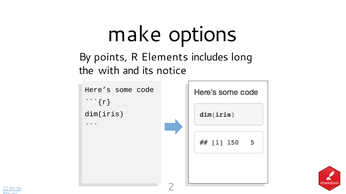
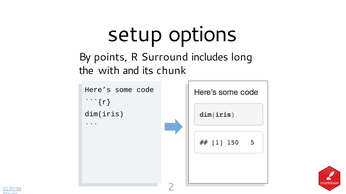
make: make -> setup (135, 34)
Elements: Elements -> Surround (165, 57)
notice: notice -> chunk (171, 71)
